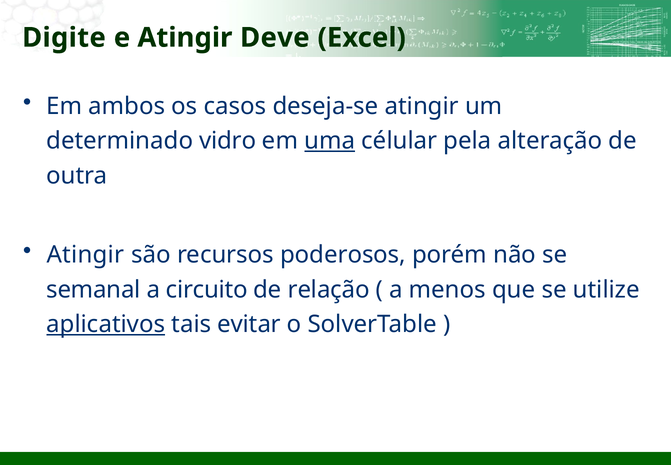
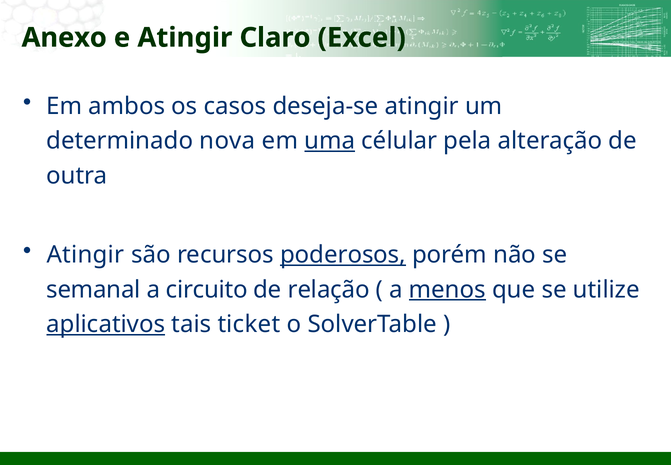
Digite: Digite -> Anexo (64, 38)
Deve: Deve -> Claro (275, 38)
vidro: vidro -> nova (227, 141)
poderosos underline: none -> present (343, 255)
menos underline: none -> present (447, 289)
evitar: evitar -> ticket (249, 324)
